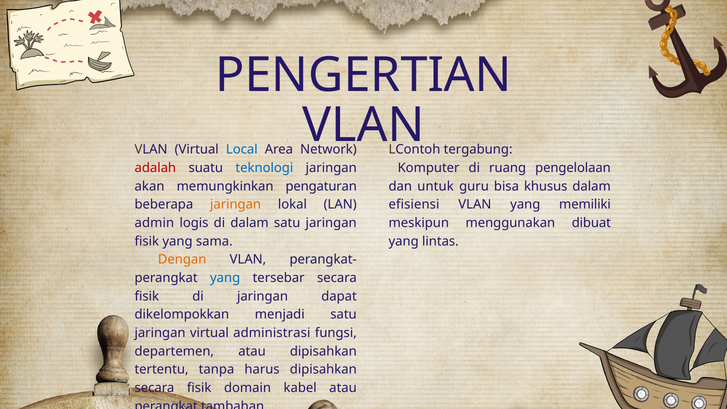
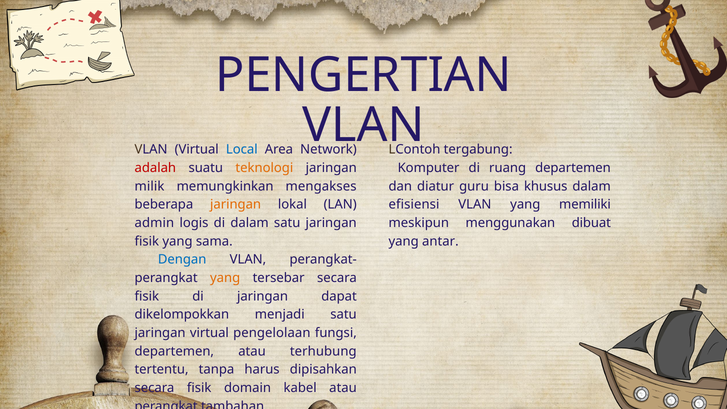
teknologi colour: blue -> orange (264, 168)
ruang pengelolaan: pengelolaan -> departemen (573, 168)
akan: akan -> milik (150, 186)
pengaturan: pengaturan -> mengakses (321, 186)
untuk: untuk -> diatur (436, 186)
lintas: lintas -> antar (440, 241)
Dengan colour: orange -> blue (182, 260)
yang colour: blue -> orange (225, 278)
administrasi: administrasi -> pengelolaan (272, 333)
atau dipisahkan: dipisahkan -> terhubung (323, 351)
